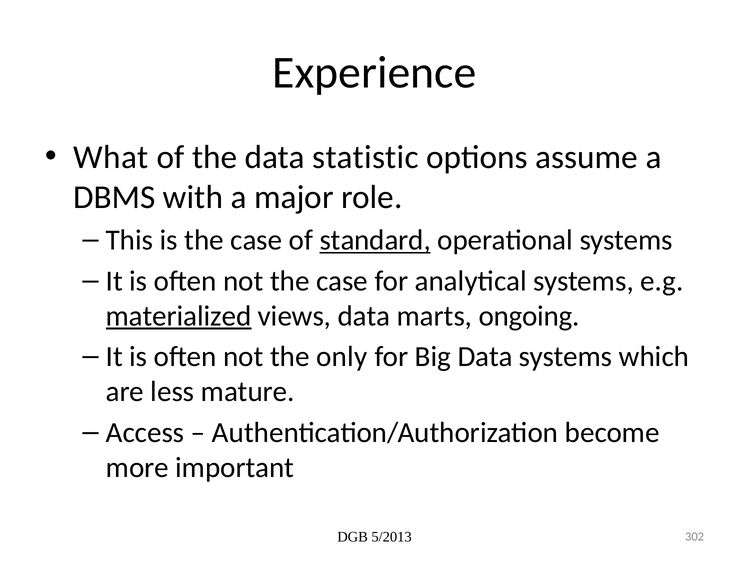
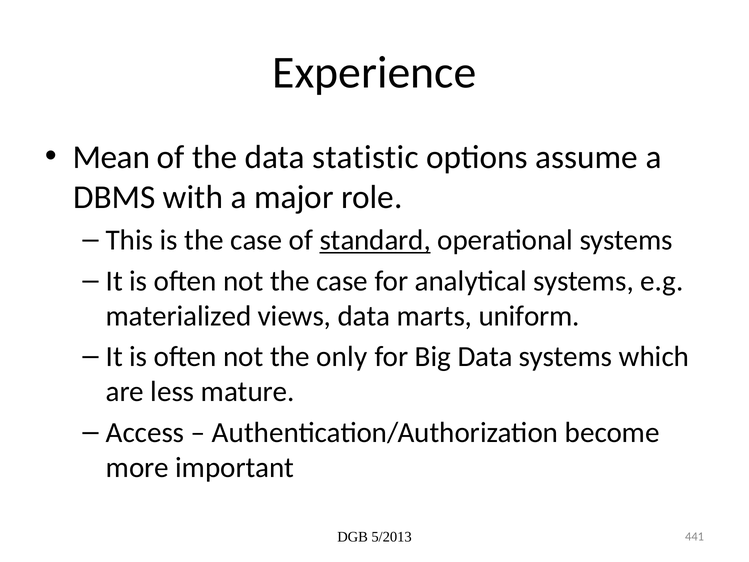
What: What -> Mean (111, 157)
materialized underline: present -> none (179, 316)
ongoing: ongoing -> uniform (529, 316)
302: 302 -> 441 (695, 536)
